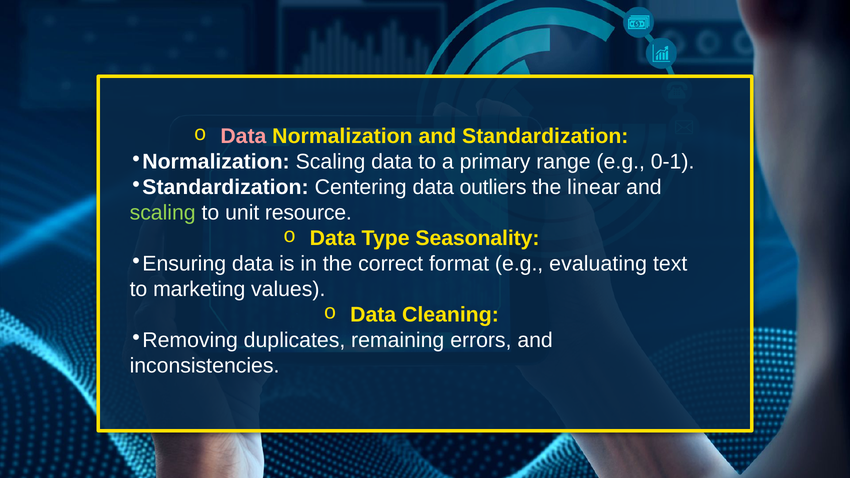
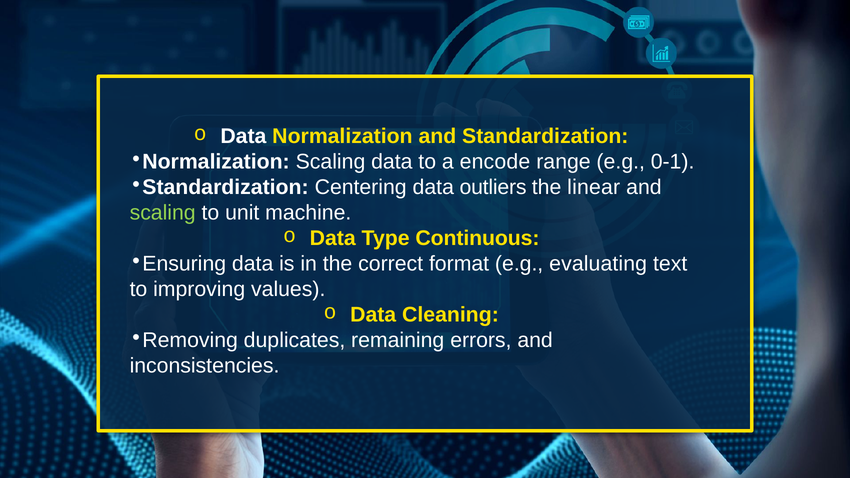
Data colour: pink -> white (243, 136)
primary: primary -> encode (495, 162)
resource: resource -> machine (308, 213)
Seasonality: Seasonality -> Continuous (477, 238)
marketing: marketing -> improving (199, 289)
